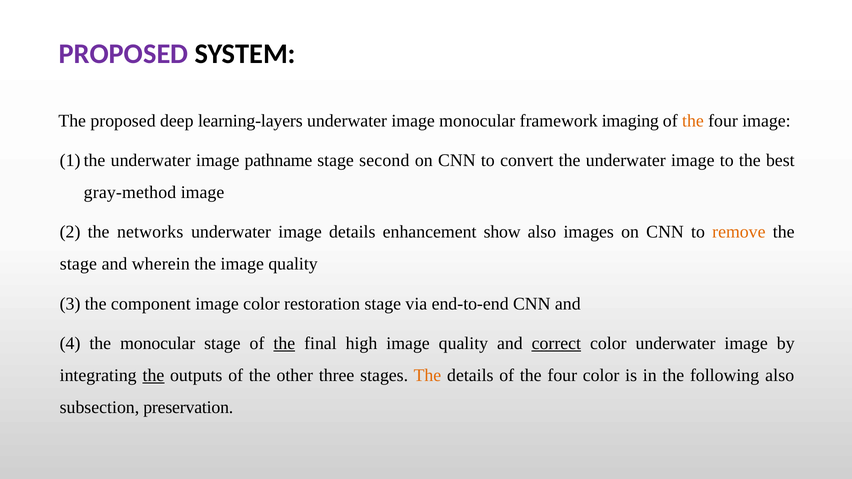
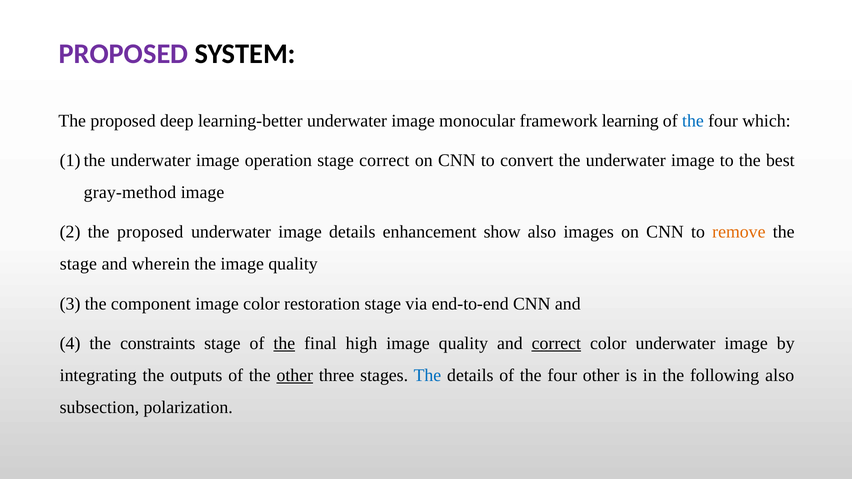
learning-layers: learning-layers -> learning-better (250, 121)
imaging: imaging -> learning (630, 121)
the colour: orange -> blue (693, 121)
four image: image -> which (766, 121)
pathname: pathname -> operation (278, 161)
stage second: second -> correct (384, 161)
2 the networks: networks -> proposed (150, 232)
the monocular: monocular -> constraints (158, 344)
the underline: present -> none (153, 376)
other underline: none -> present (295, 376)
The colour: orange -> blue (427, 376)
four color: color -> other (601, 376)
preservation: preservation -> polarization (188, 407)
